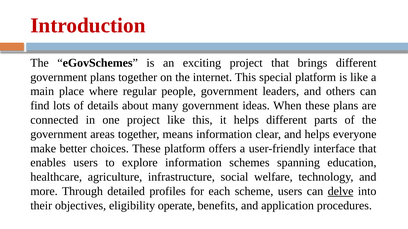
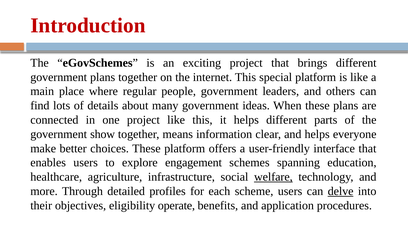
areas: areas -> show (103, 134)
explore information: information -> engagement (194, 163)
welfare underline: none -> present (273, 177)
